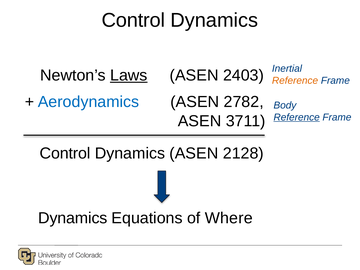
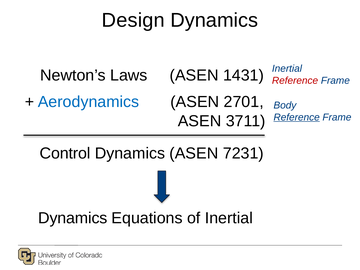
Control: Control -> Design (133, 20)
Laws underline: present -> none (129, 75)
2403: 2403 -> 1431 (243, 75)
Reference colour: orange -> red (295, 81)
2782: 2782 -> 2701 (244, 102)
2128: 2128 -> 7231 (243, 153)
of Where: Where -> Inertial (229, 218)
